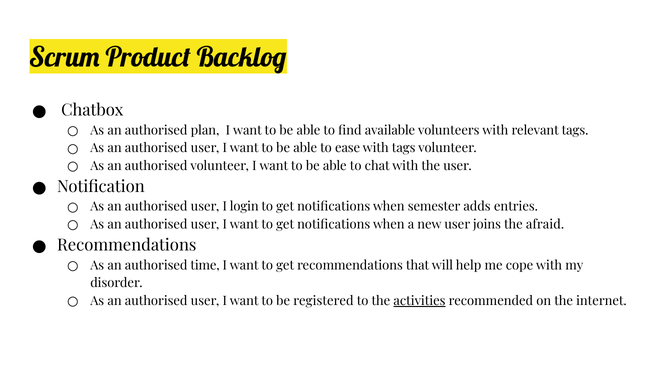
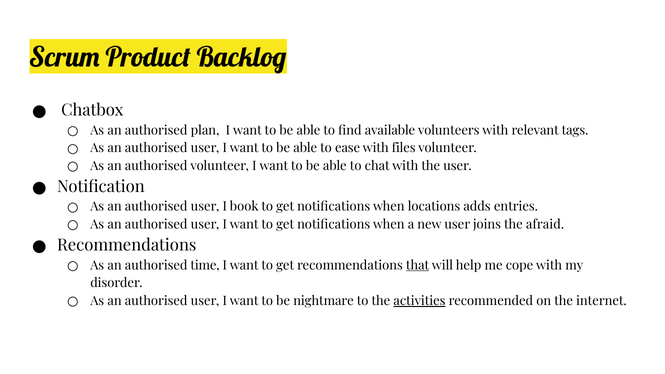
with tags: tags -> files (404, 148)
login: login -> book (244, 207)
semester: semester -> locations (434, 207)
that underline: none -> present (418, 265)
registered: registered -> nightmare (324, 301)
